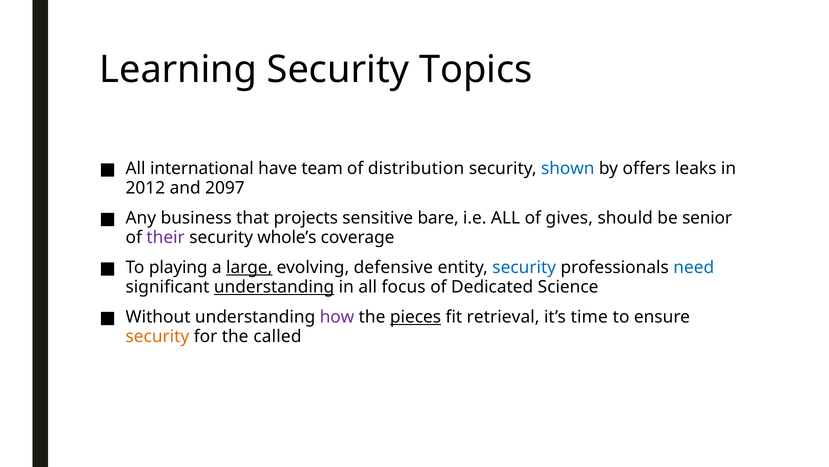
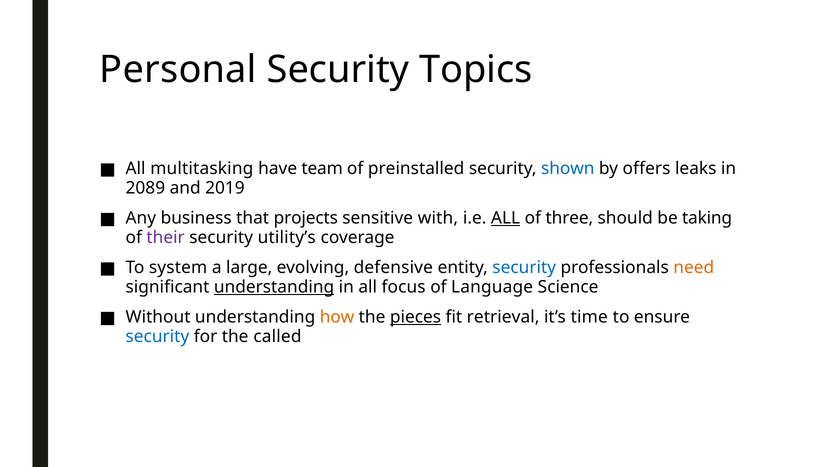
Learning: Learning -> Personal (178, 70)
international: international -> multitasking (202, 168)
distribution: distribution -> preinstalled (416, 168)
2012: 2012 -> 2089 (145, 188)
2097: 2097 -> 2019 (225, 188)
bare: bare -> with (438, 218)
ALL underline: none -> present (506, 218)
gives: gives -> three (569, 218)
senior: senior -> taking (707, 218)
whole’s: whole’s -> utility’s (287, 237)
playing: playing -> system (178, 267)
large underline: present -> none (249, 267)
need colour: blue -> orange (694, 267)
Dedicated: Dedicated -> Language (492, 287)
how colour: purple -> orange (337, 317)
security colour: orange -> blue (157, 336)
